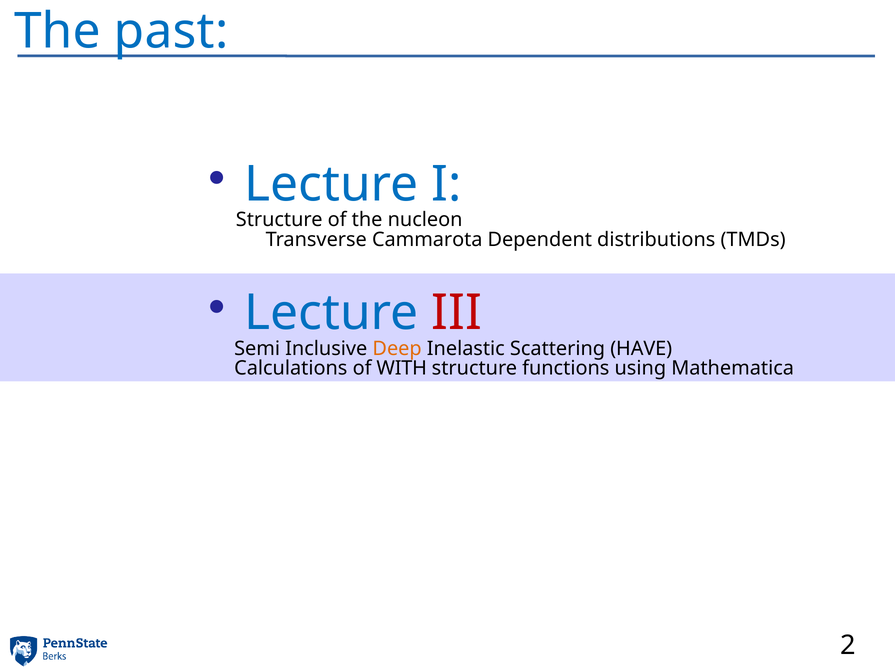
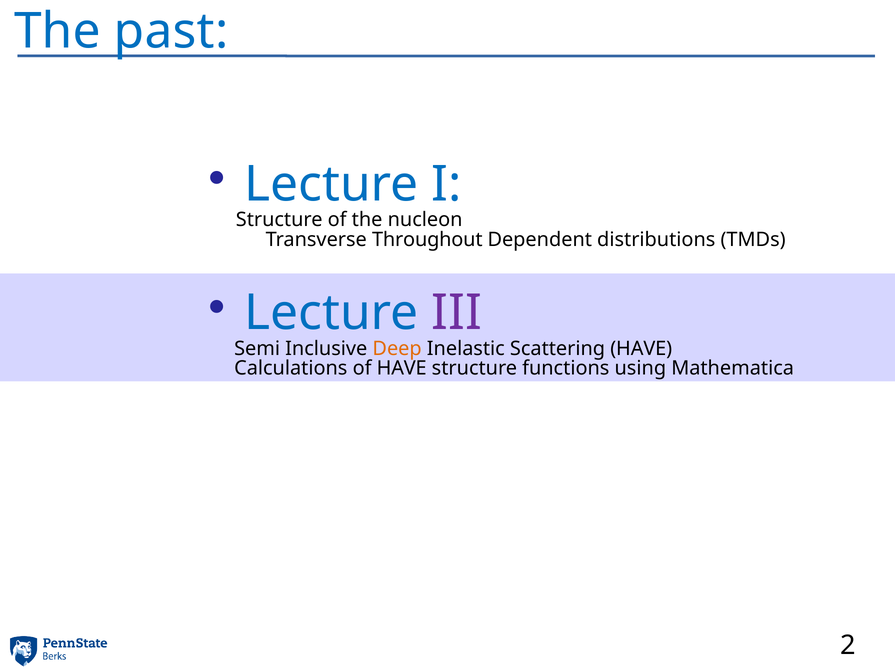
Cammarota: Cammarota -> Throughout (427, 240)
III colour: red -> purple (457, 313)
of WITH: WITH -> HAVE (402, 368)
